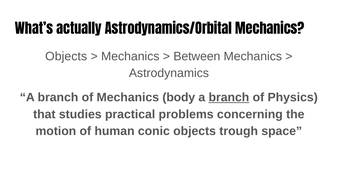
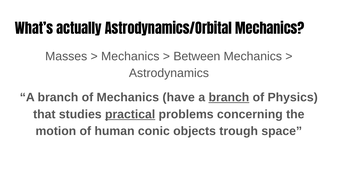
Objects: Objects -> Masses (66, 56)
body: body -> have (179, 98)
practical underline: none -> present (130, 114)
